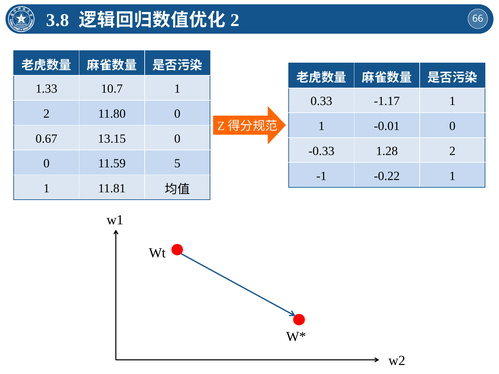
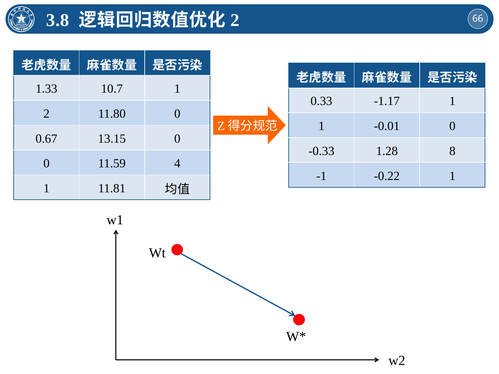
1.28 2: 2 -> 8 (452, 151)
5: 5 -> 4 (177, 164)
